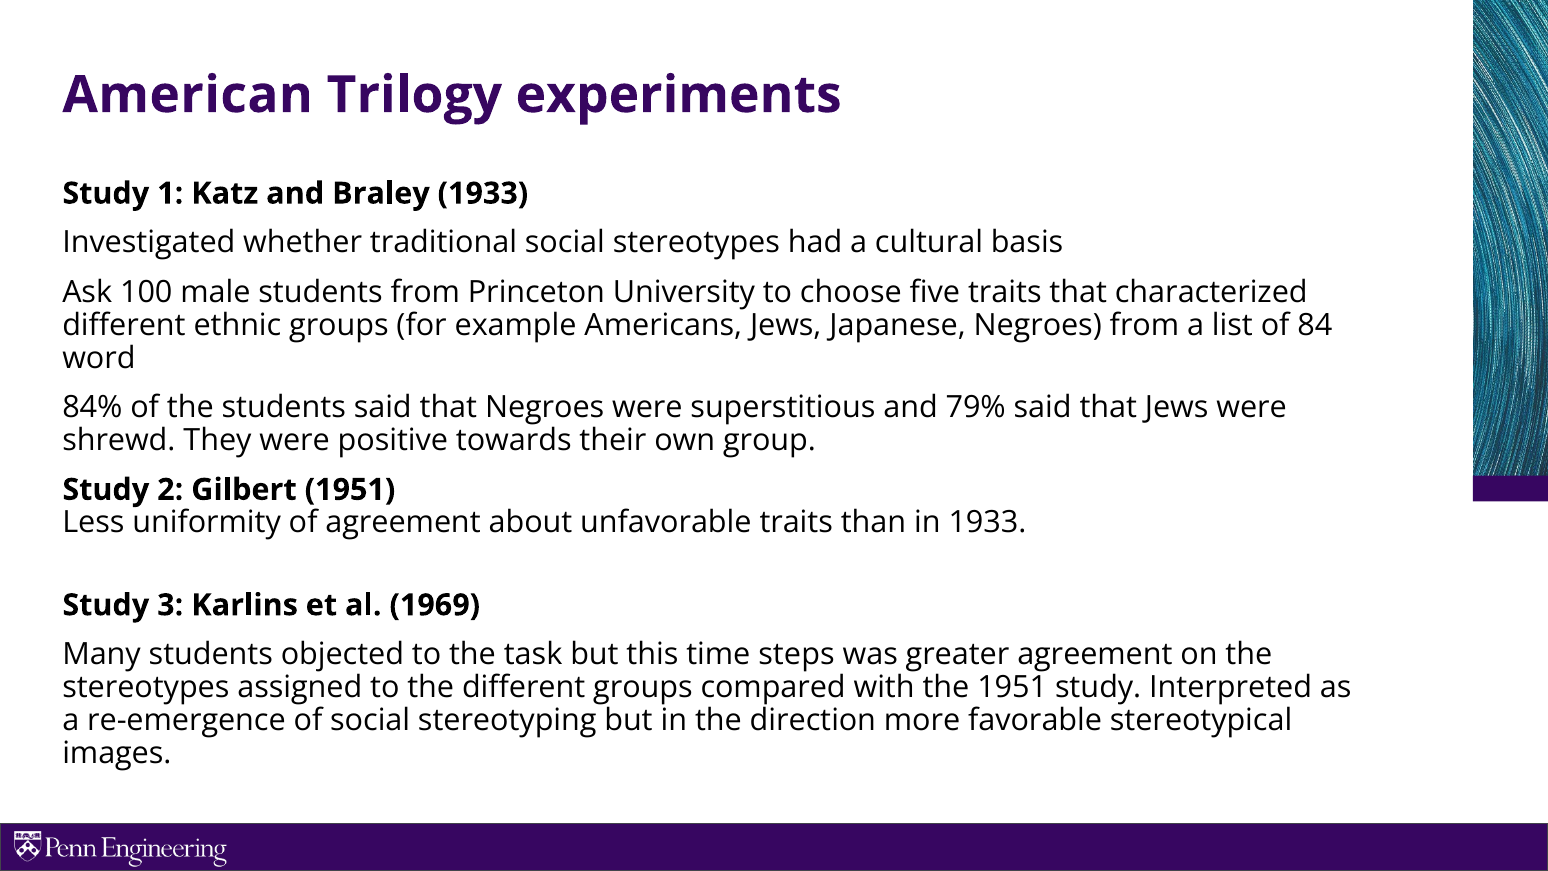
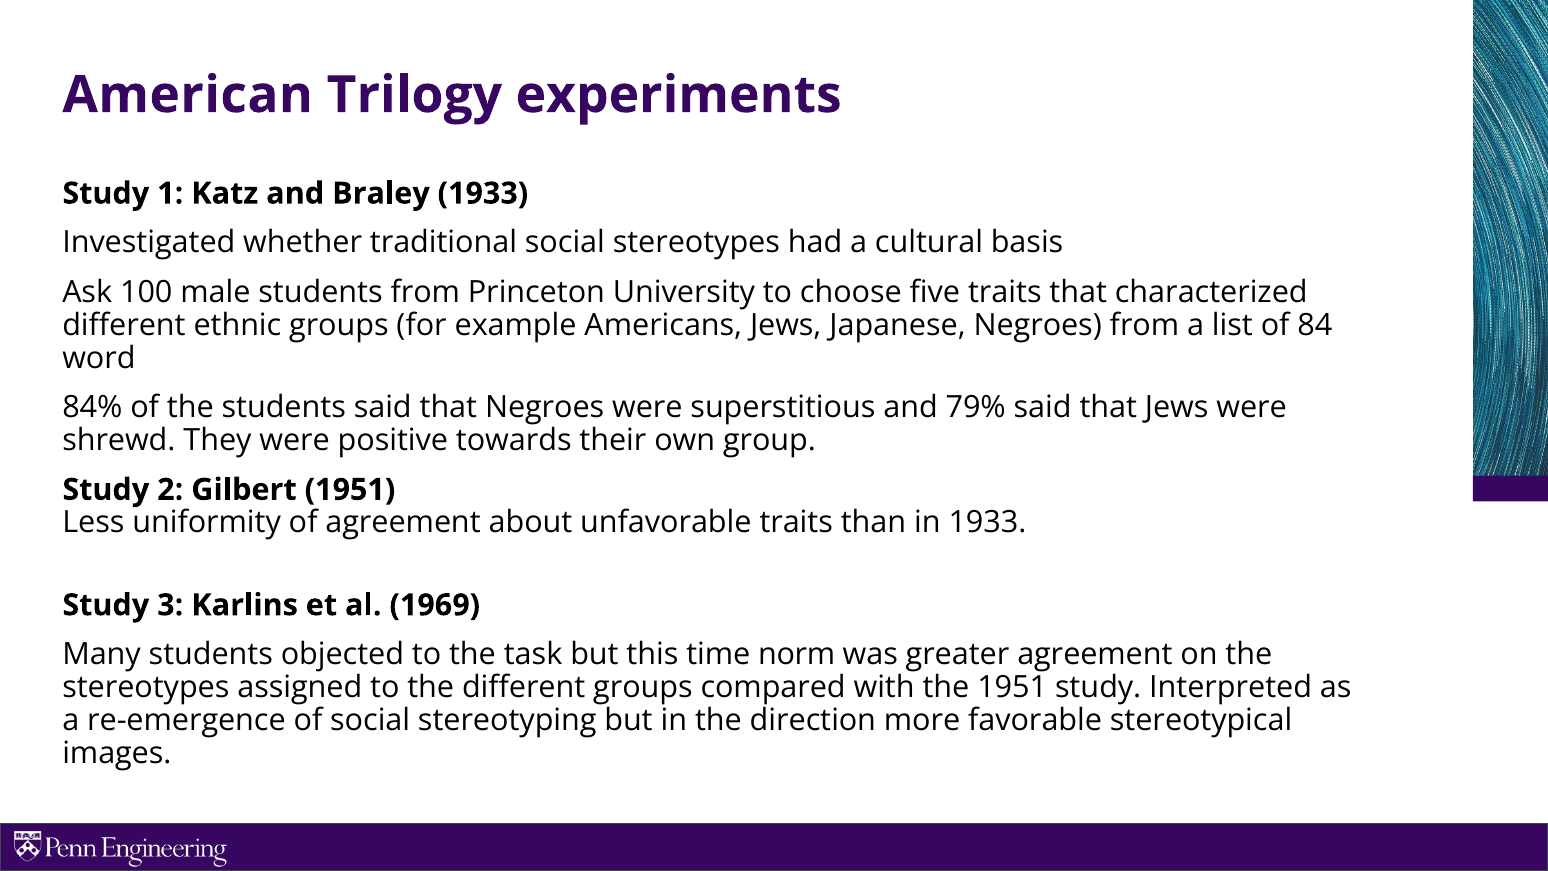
steps: steps -> norm (797, 654)
